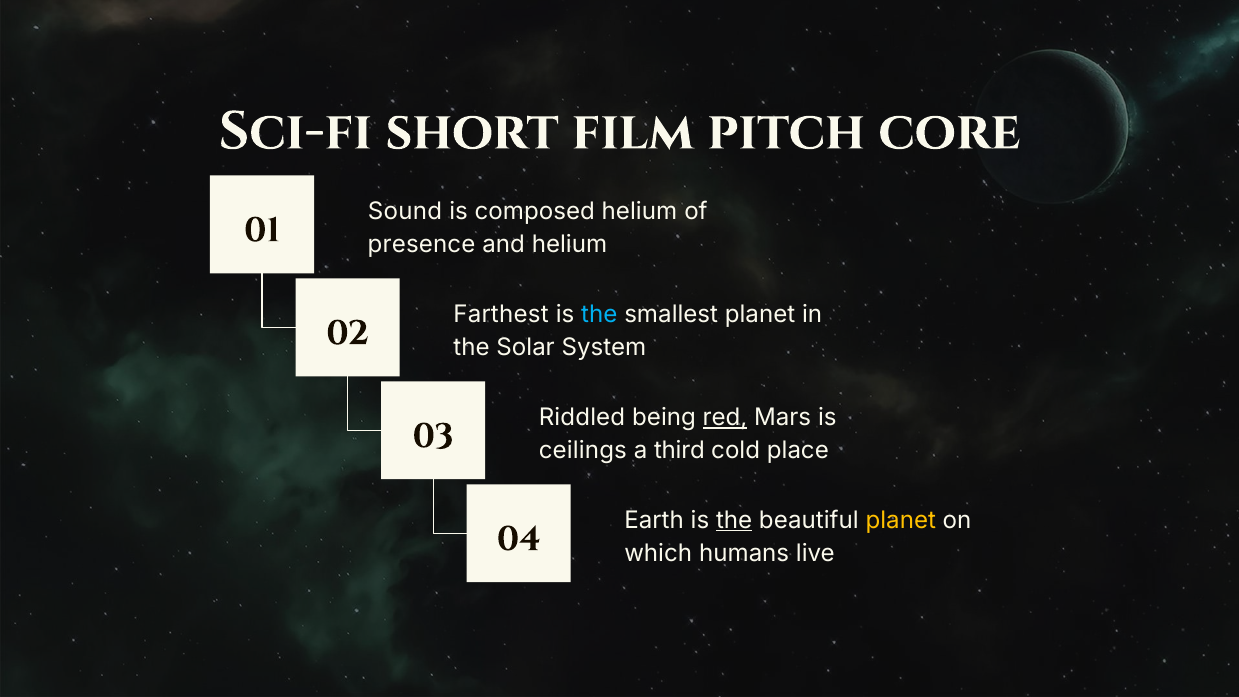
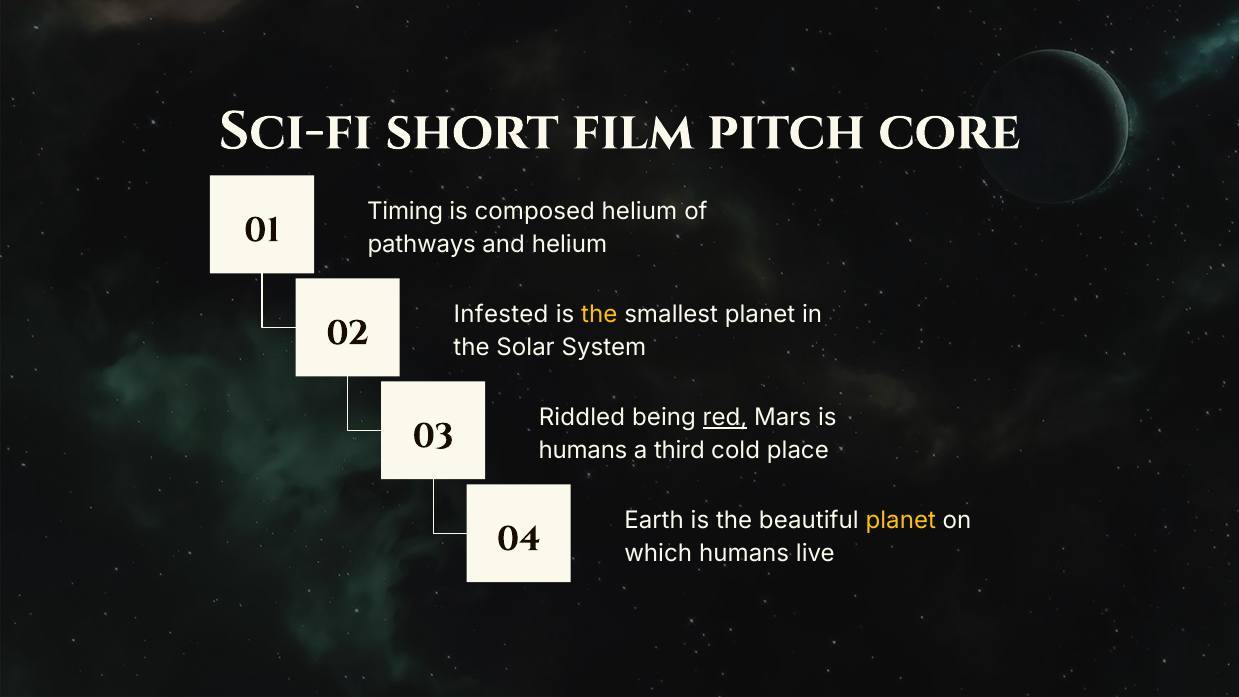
Sound: Sound -> Timing (405, 212)
presence: presence -> pathways (422, 245)
Farthest: Farthest -> Infested (501, 315)
the colour: light blue -> yellow (599, 315)
ceilings: ceilings -> humans (583, 451)
the underline: present -> none (734, 520)
